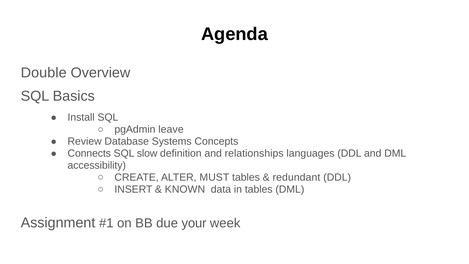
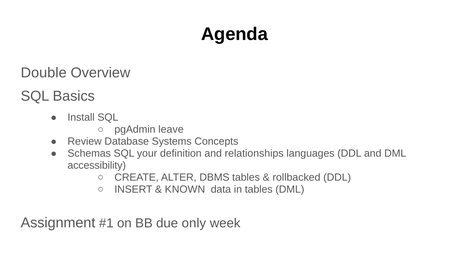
Connects: Connects -> Schemas (89, 153)
slow: slow -> your (147, 153)
MUST: MUST -> DBMS (214, 177)
redundant: redundant -> rollbacked (296, 177)
your: your -> only (194, 223)
